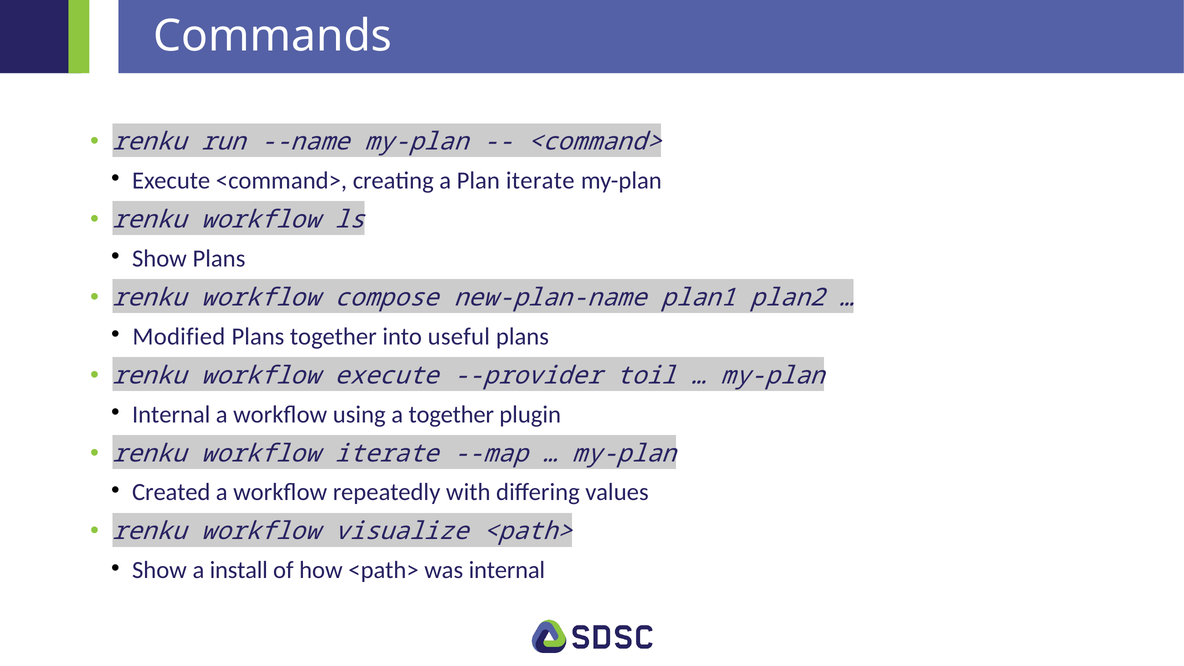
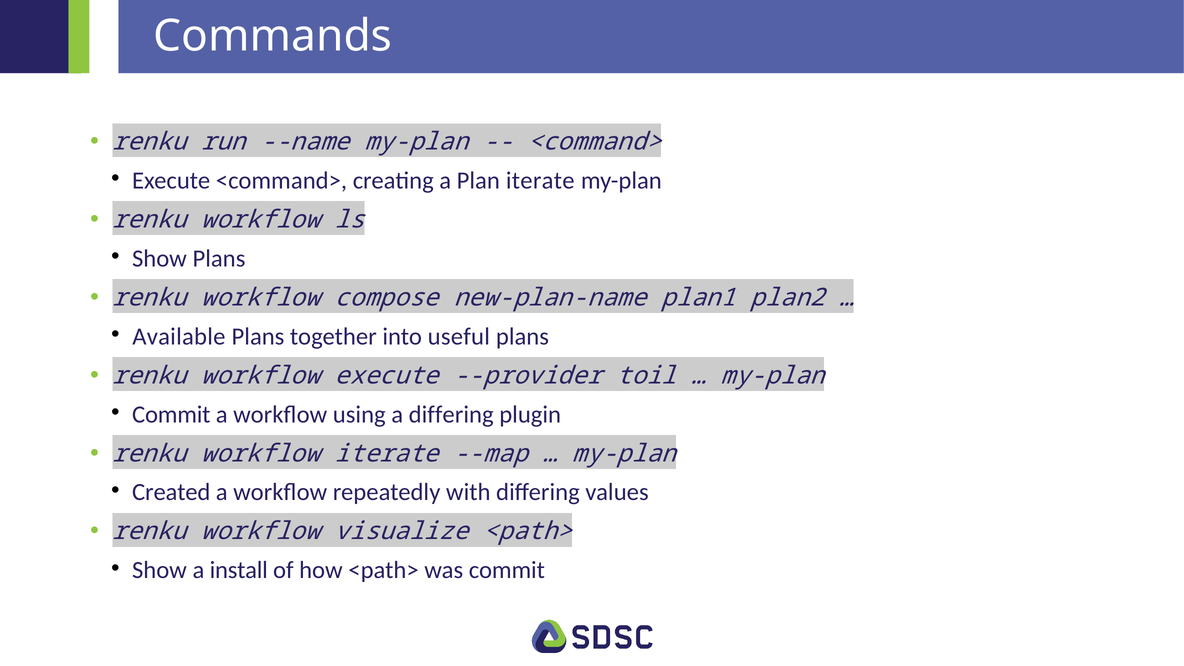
Modified: Modified -> Available (179, 337)
Internal: Internal -> Commit (171, 414)
a together: together -> differing (451, 414)
was internal: internal -> commit (507, 570)
